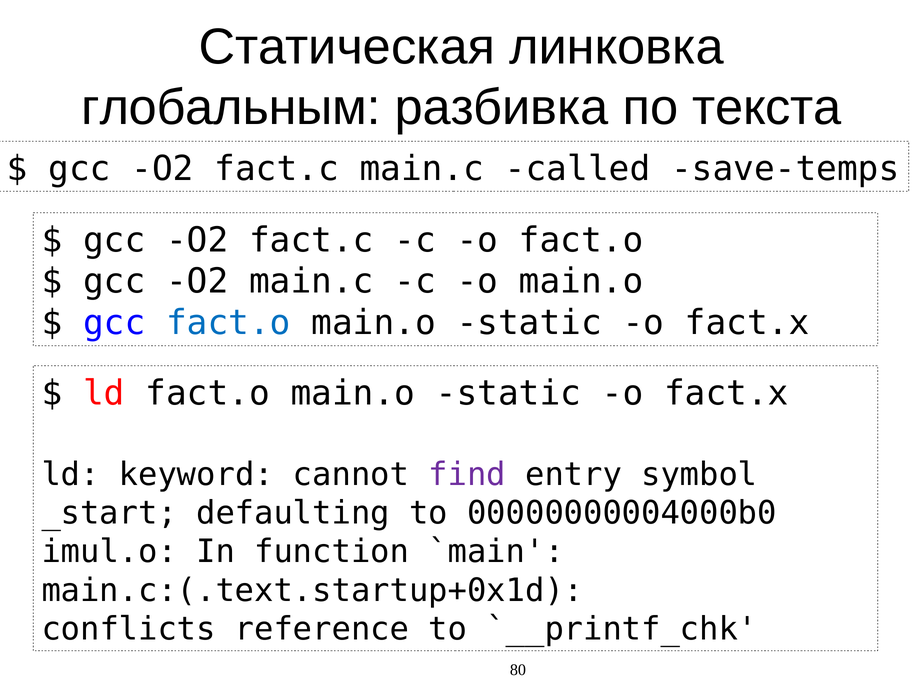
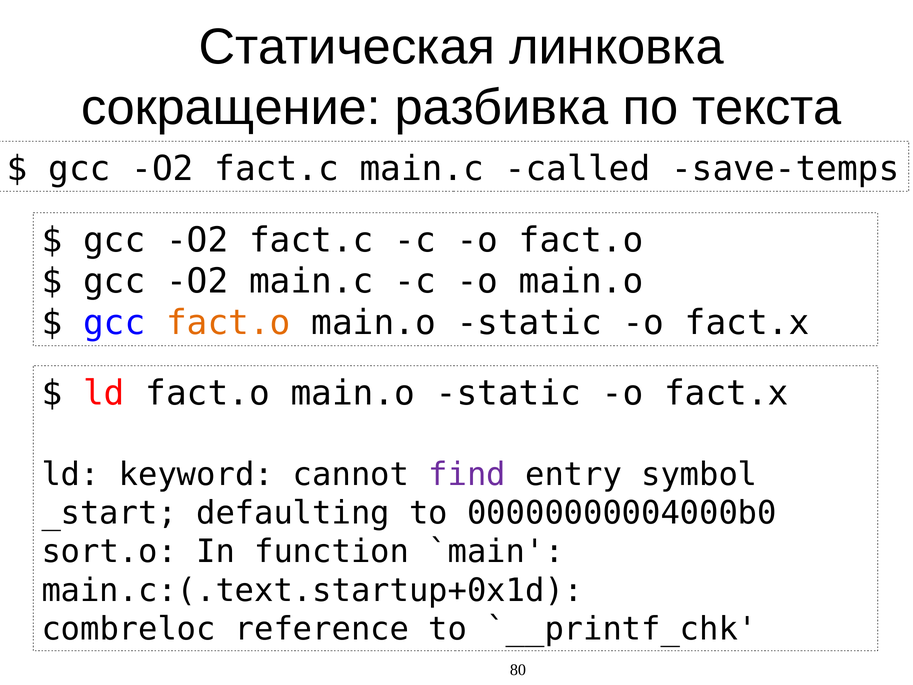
глобальным: глобальным -> сокращение (231, 108)
fact.o colour: blue -> orange (228, 323)
imul.o: imul.o -> sort.o (109, 552)
conflicts: conflicts -> combreloc (129, 629)
